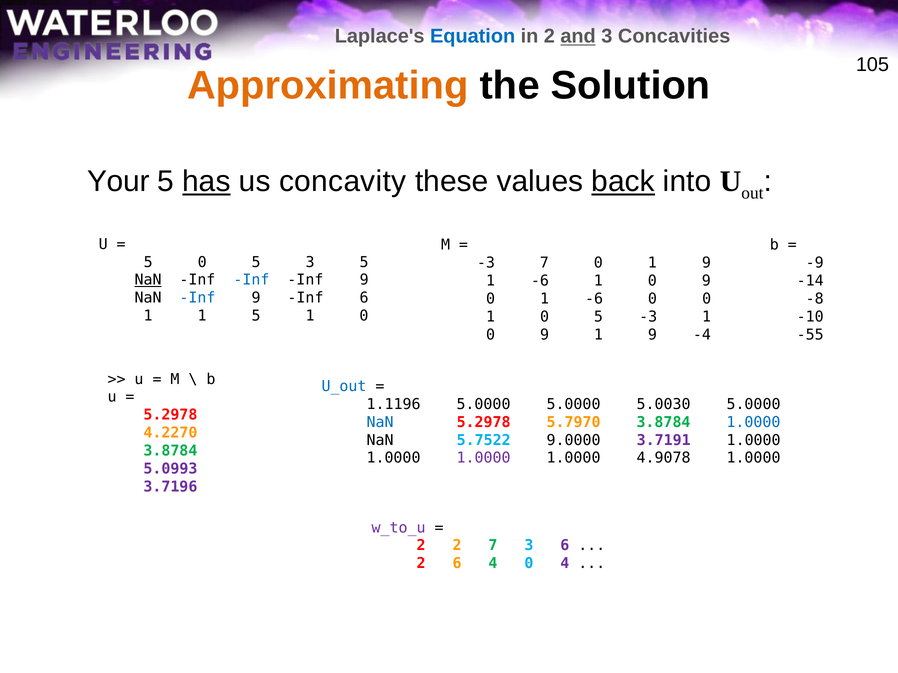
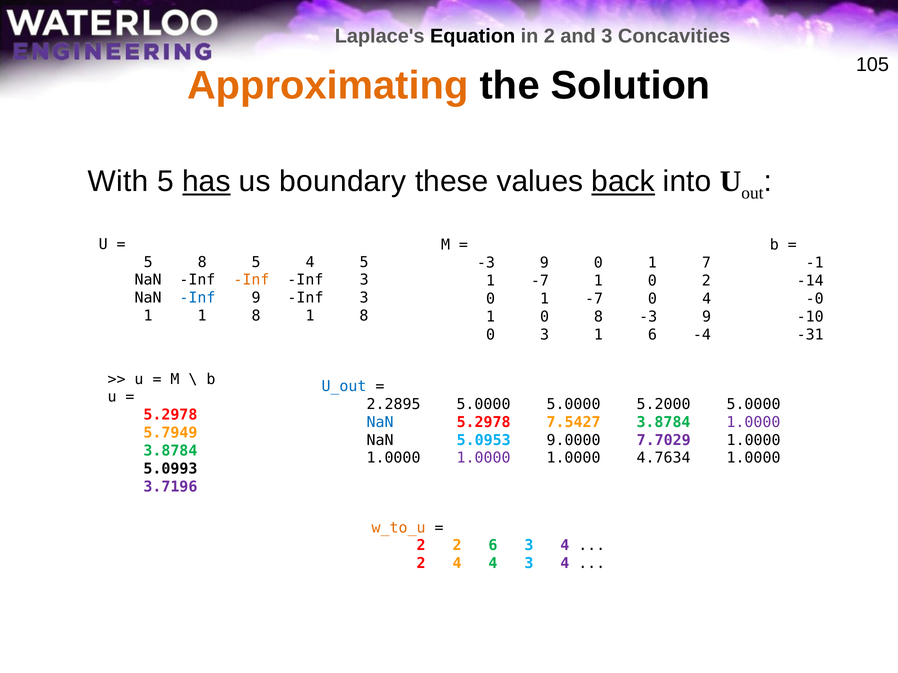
Equation colour: blue -> black (473, 36)
and underline: present -> none (578, 36)
Your: Your -> With (118, 182)
concavity: concavity -> boundary (343, 182)
5 0: 0 -> 8 (202, 262)
5 3: 3 -> 4 (310, 262)
7: 7 -> 9 (544, 263)
0 1 9: 9 -> 7 (706, 263)
-9: -9 -> -1 (815, 263)
NaN underline: present -> none (148, 280)
Inf colour: blue -> orange (251, 280)
9: 9 -> 3 (364, 280)
-6: -6 -> -7 (540, 281)
9: 9 -> 2 (706, 281)
9 Inf 6: 6 -> 3 (364, 298)
0 1 -6: -6 -> -7 (594, 299)
0 0: 0 -> 4 (707, 299)
-8: -8 -> -0 (815, 299)
1 1 5: 5 -> 8 (256, 316)
0: 0 -> 8 (364, 316)
1 0 5: 5 -> 8 (598, 317)
1: 1 -> 9 (707, 317)
9: 9 -> 3 (545, 335)
9: 9 -> 6 (652, 335)
-55: -55 -> -31 (810, 335)
1.1196: 1.1196 -> 2.2895 (394, 405)
5.0030: 5.0030 -> 5.2000 (664, 405)
5.7970: 5.7970 -> 7.5427 (574, 422)
1.0000 colour: blue -> purple (753, 422)
4.2270: 4.2270 -> 5.7949 (170, 433)
5.7522: 5.7522 -> 5.0953 (484, 440)
3.7191: 3.7191 -> 7.7029 (664, 440)
4.9078: 4.9078 -> 4.7634 (664, 458)
5.0993 colour: purple -> black (170, 469)
w_to_u colour: purple -> orange (399, 528)
2 7: 7 -> 6 (493, 546)
6: 6 -> 4 (565, 546)
2 6: 6 -> 4 (457, 564)
4 0: 0 -> 3 (529, 564)
